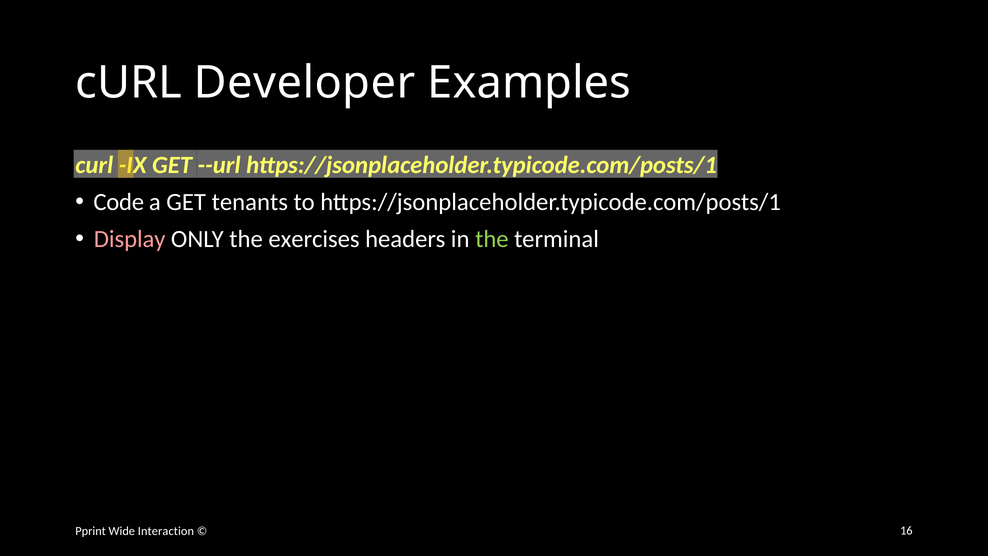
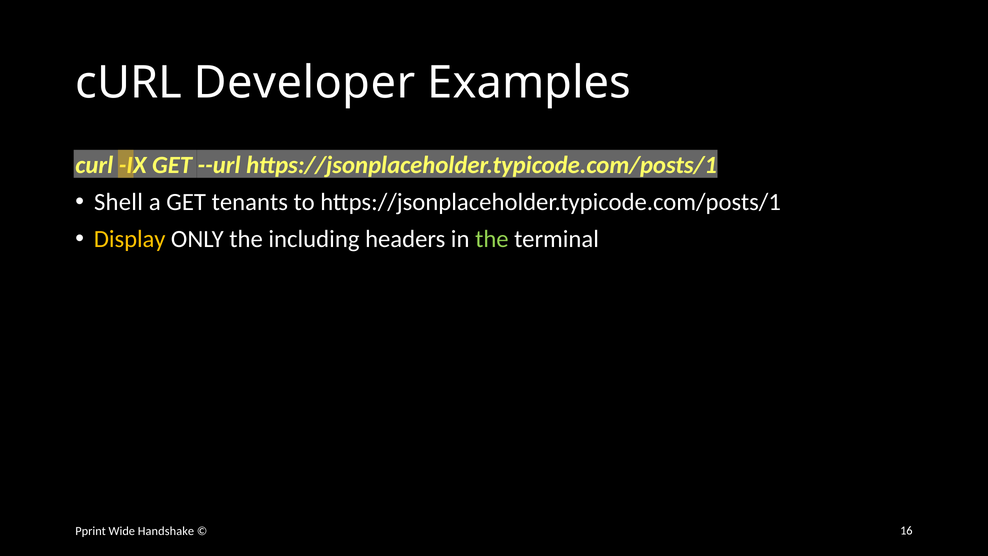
Code: Code -> Shell (118, 202)
Display colour: pink -> yellow (130, 239)
exercises: exercises -> including (314, 239)
Interaction: Interaction -> Handshake (166, 531)
